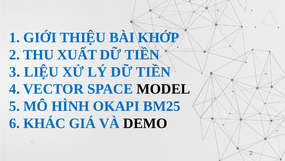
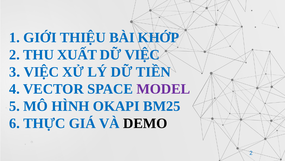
TIỀN: TIỀN -> VIỆC (142, 54)
LIỆU: LIỆU -> VIỆC (41, 72)
MODEL colour: black -> purple (163, 89)
KHÁC: KHÁC -> THỰC (44, 123)
